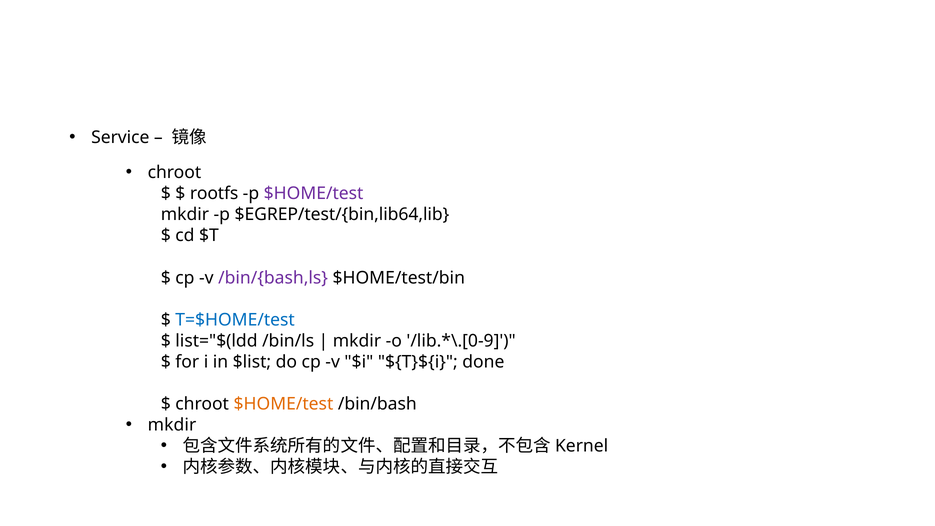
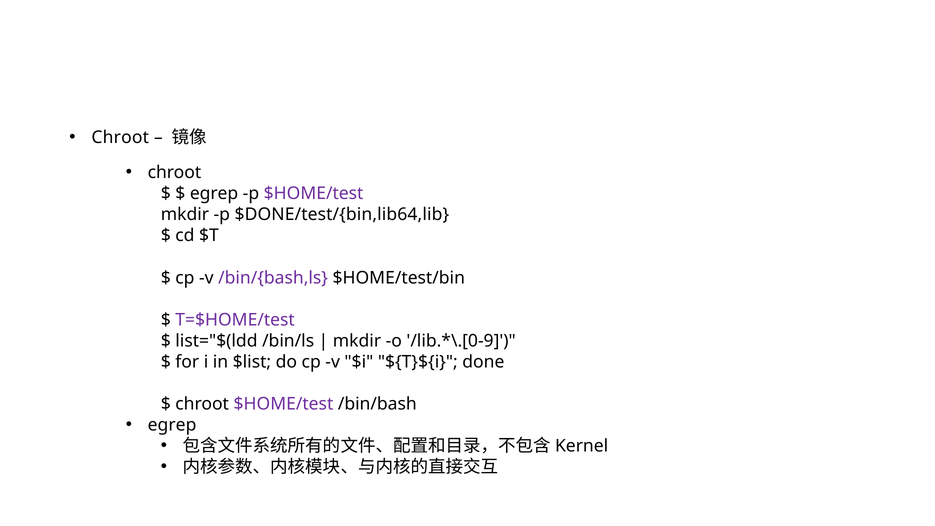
Service: Service -> Chroot (120, 137)
rootfs: rootfs -> egrep (214, 194)
$EGREP/test/{bin,lib64,lib: $EGREP/test/{bin,lib64,lib -> $DONE/test/{bin,lib64,lib (342, 215)
T=$HOME/test colour: blue -> purple (235, 320)
$HOME/test colour: orange -> purple (283, 404)
mkdir: mkdir -> egrep (172, 425)
